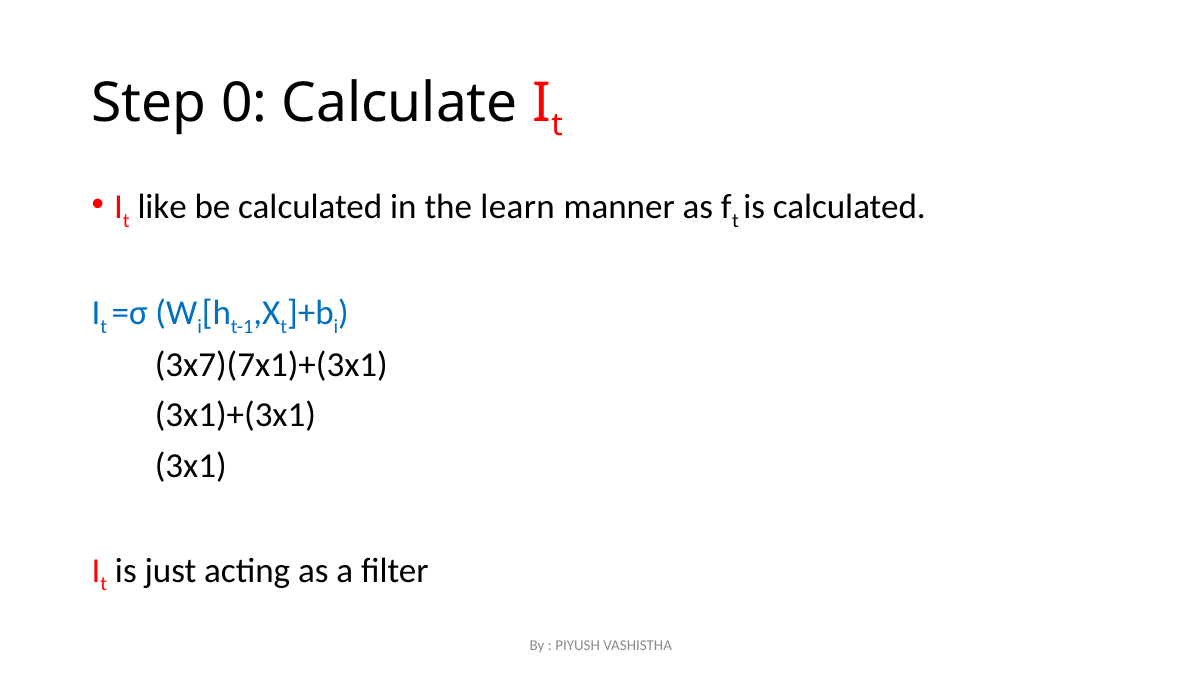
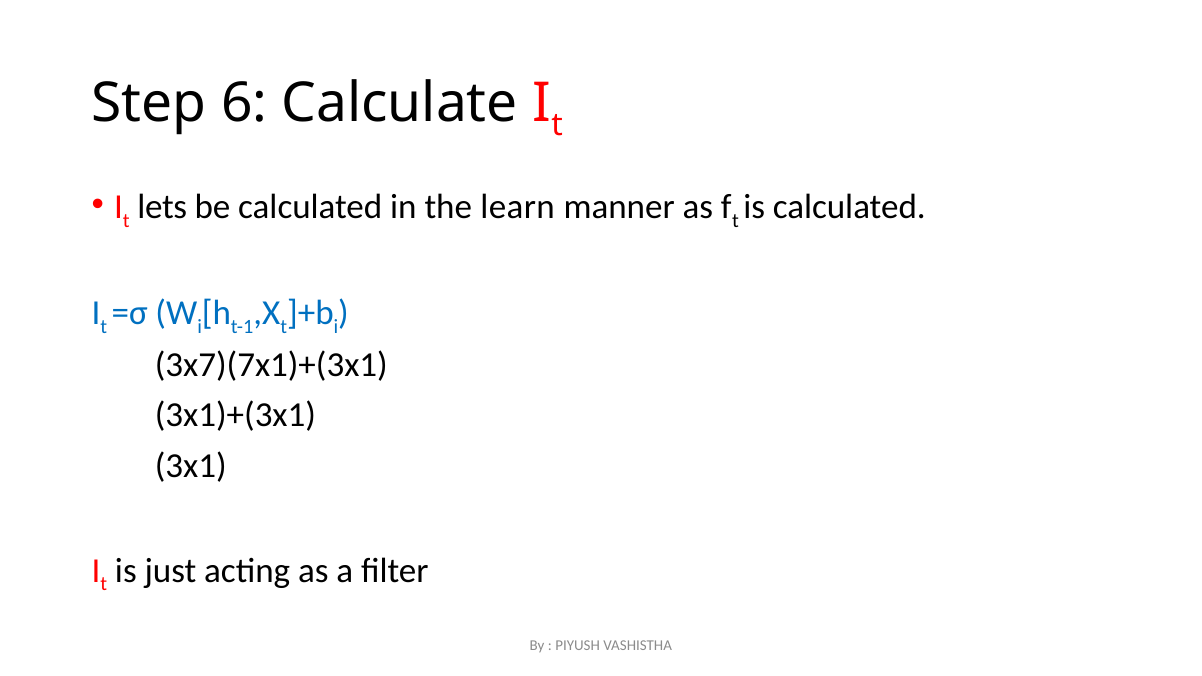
0: 0 -> 6 (244, 103)
like: like -> lets (162, 207)
